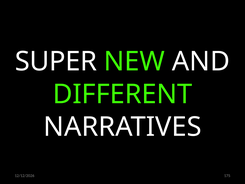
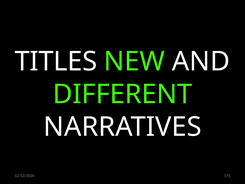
SUPER: SUPER -> TITLES (56, 62)
